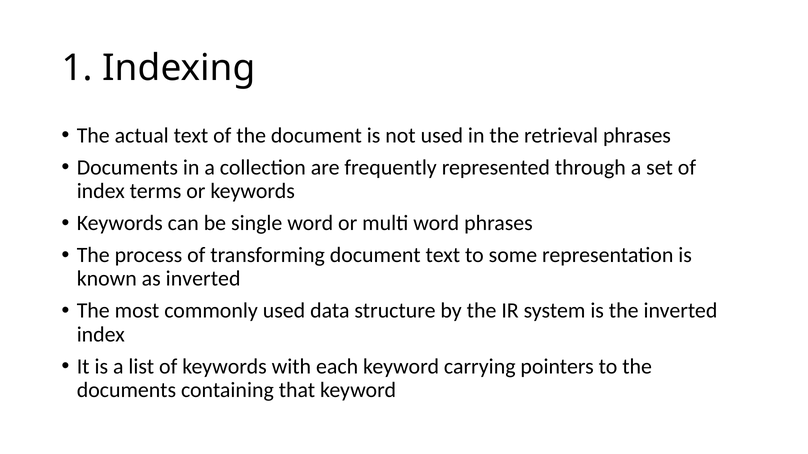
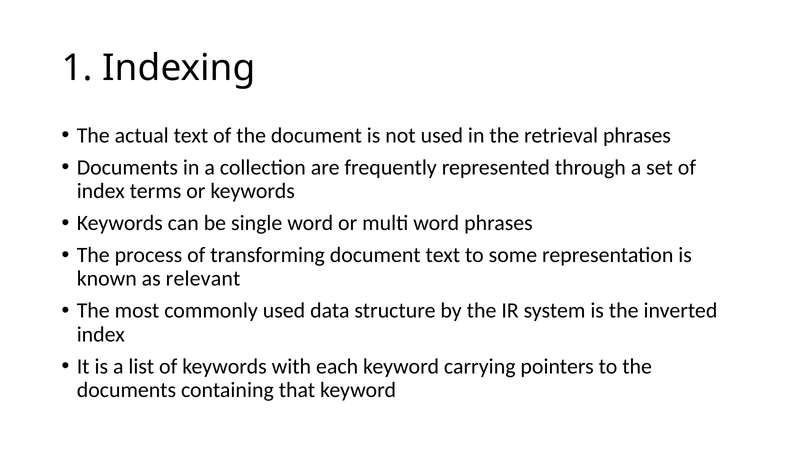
as inverted: inverted -> relevant (203, 279)
